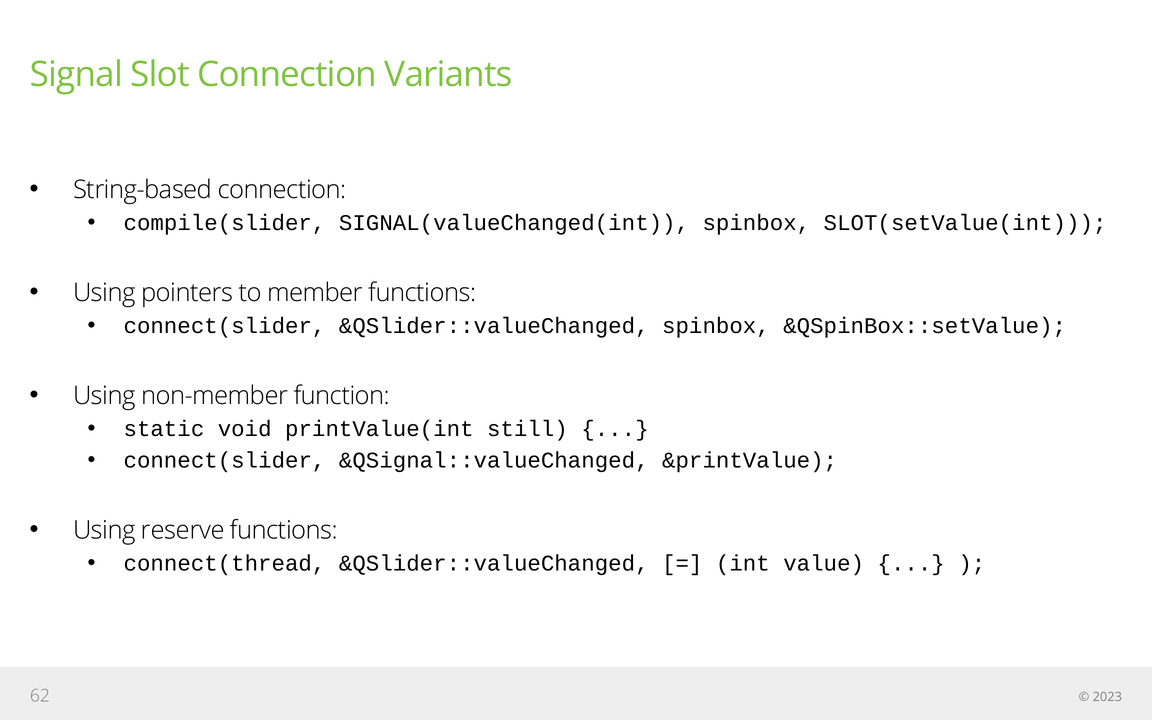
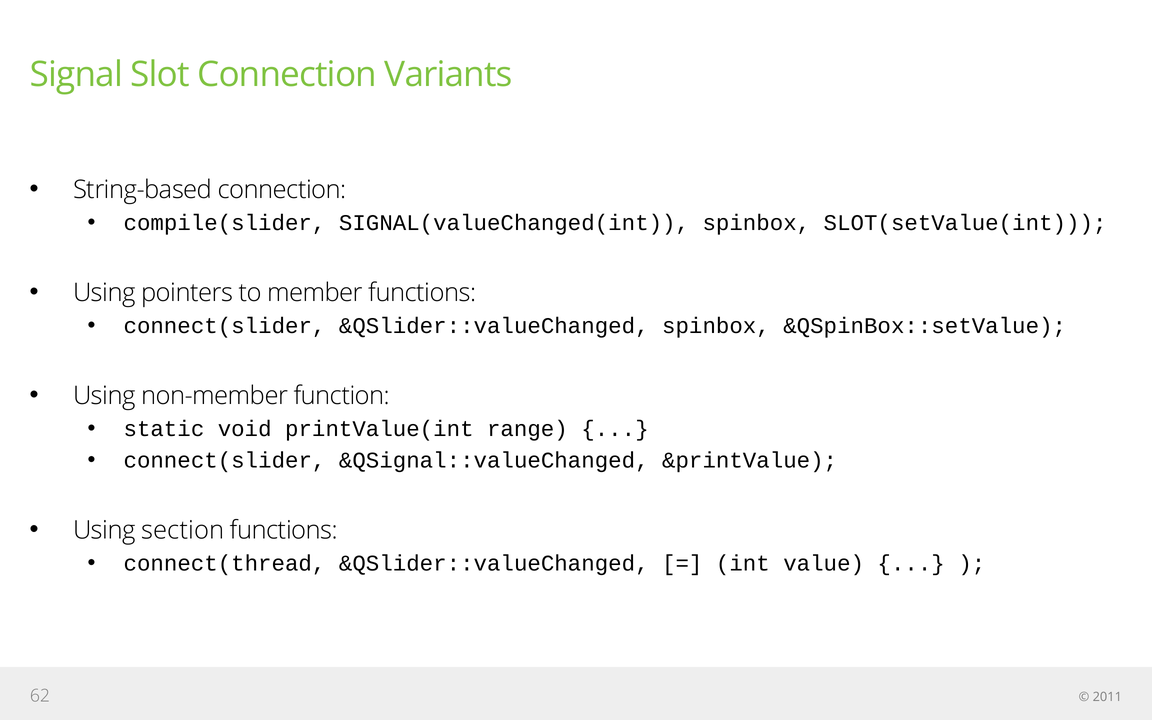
still: still -> range (527, 429)
reserve: reserve -> section (183, 530)
2023: 2023 -> 2011 (1107, 697)
